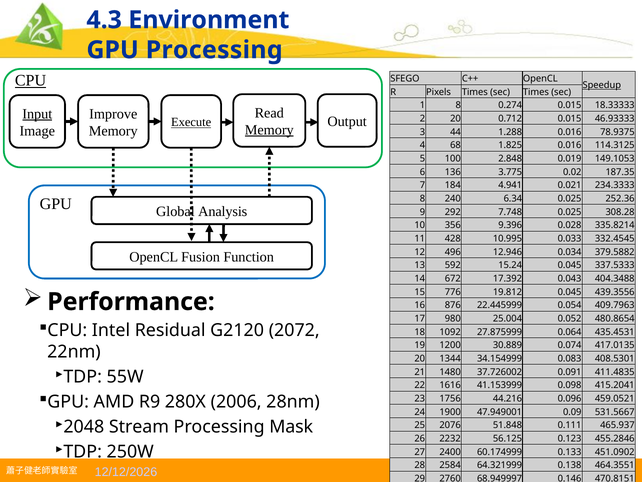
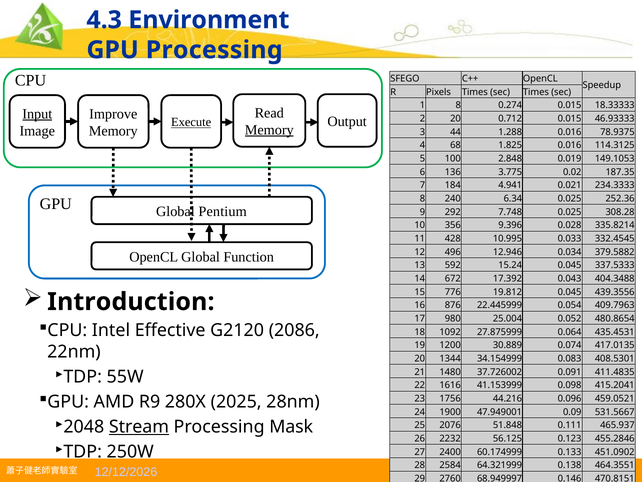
CPU underline: present -> none (31, 81)
Speedup underline: present -> none (602, 85)
Analysis: Analysis -> Pentium (223, 211)
OpenCL Fusion: Fusion -> Global (201, 257)
Performance: Performance -> Introduction (131, 301)
Residual: Residual -> Effective (170, 330)
2072: 2072 -> 2086 (294, 330)
2006: 2006 -> 2025 (236, 402)
Stream underline: none -> present (139, 427)
